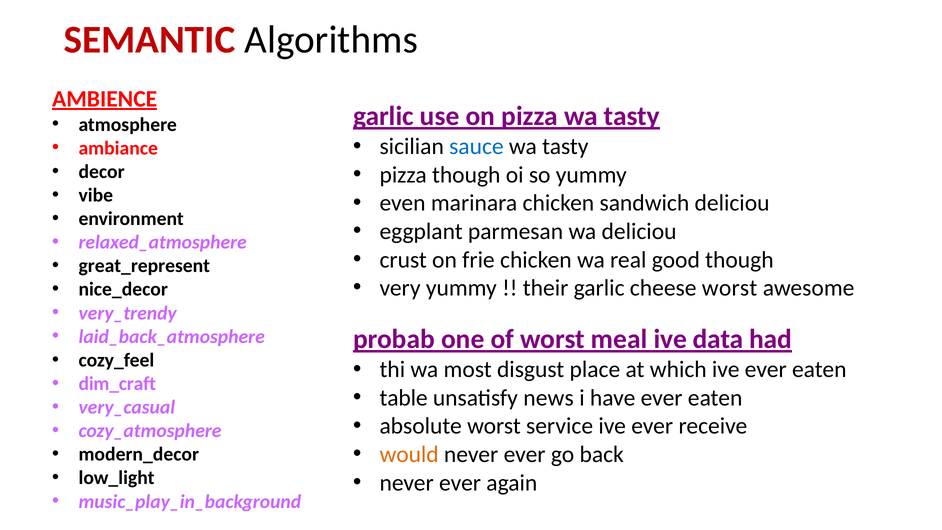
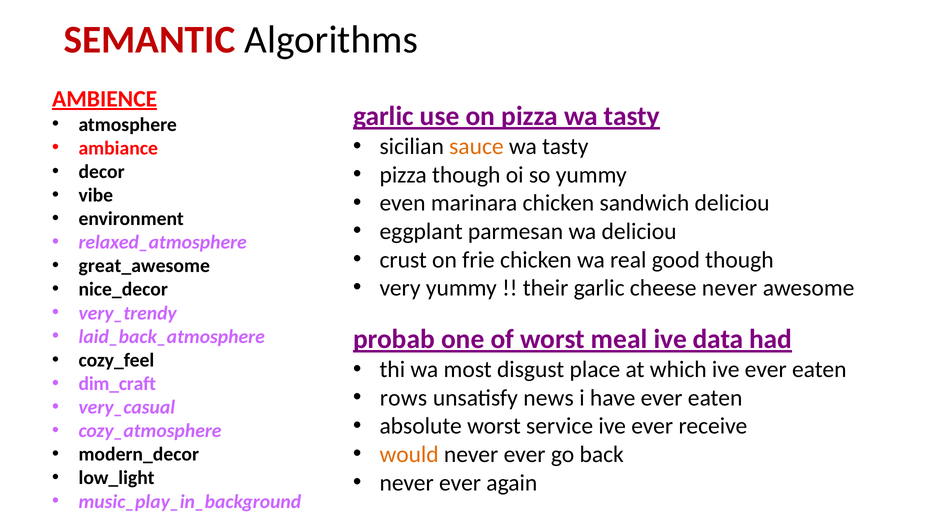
sauce colour: blue -> orange (476, 147)
great_represent: great_represent -> great_awesome (144, 266)
cheese worst: worst -> never (730, 288)
table: table -> rows (403, 398)
